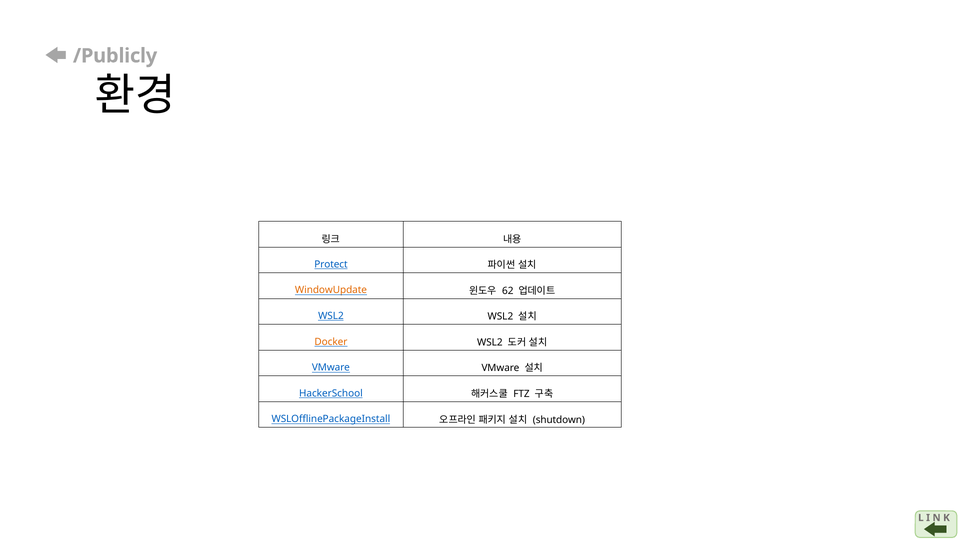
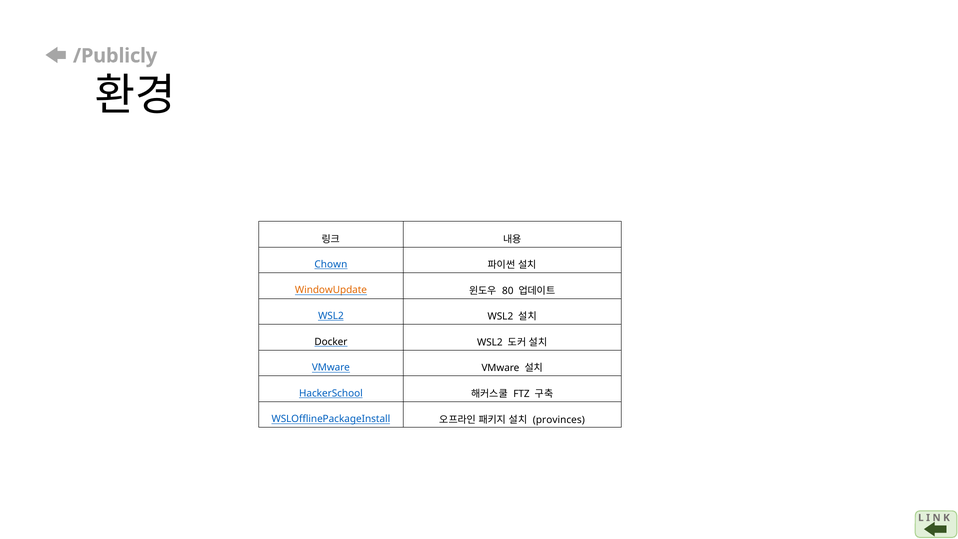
Protect: Protect -> Chown (331, 264)
62: 62 -> 80 (508, 291)
Docker colour: orange -> black (331, 342)
shutdown: shutdown -> provinces (559, 420)
